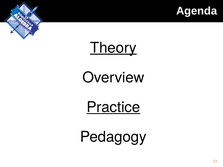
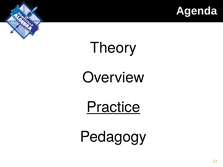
Theory underline: present -> none (113, 48)
